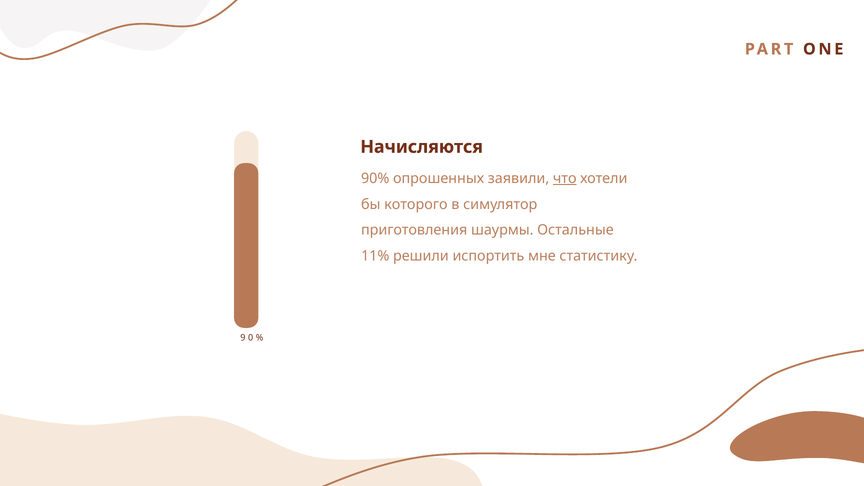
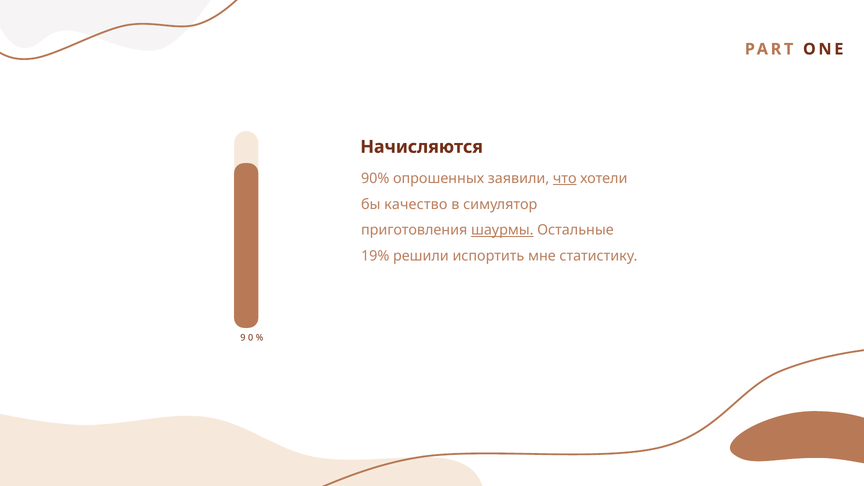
которого: которого -> качество (416, 204)
шаурмы underline: none -> present (502, 230)
11%: 11% -> 19% (375, 256)
